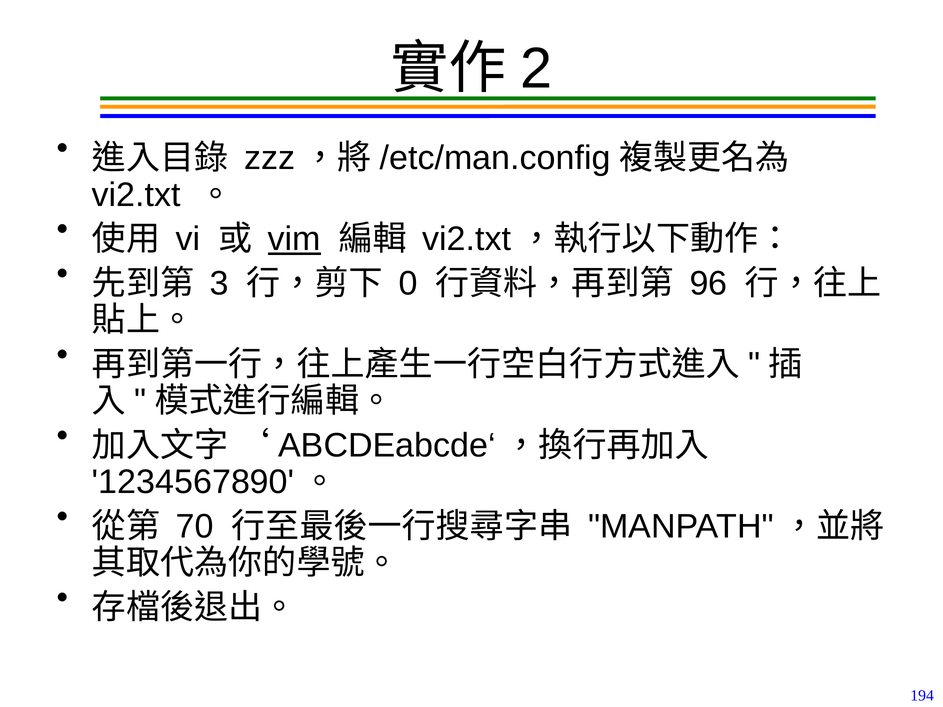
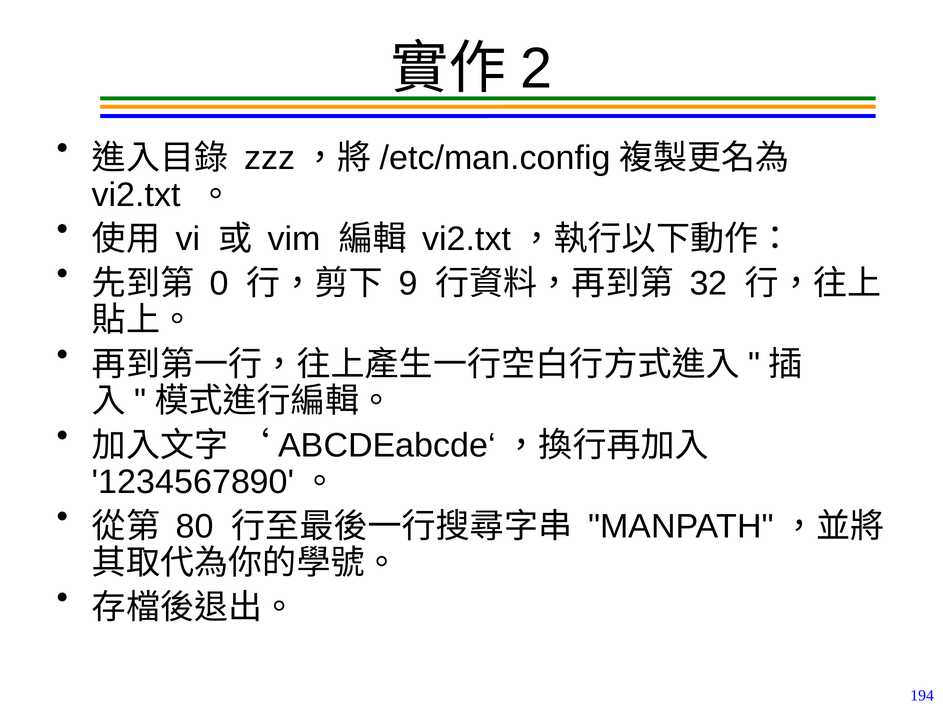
vim underline: present -> none (294, 239)
3: 3 -> 0 (219, 284)
0: 0 -> 9 (408, 284)
96: 96 -> 32 (708, 284)
70: 70 -> 80 (195, 527)
